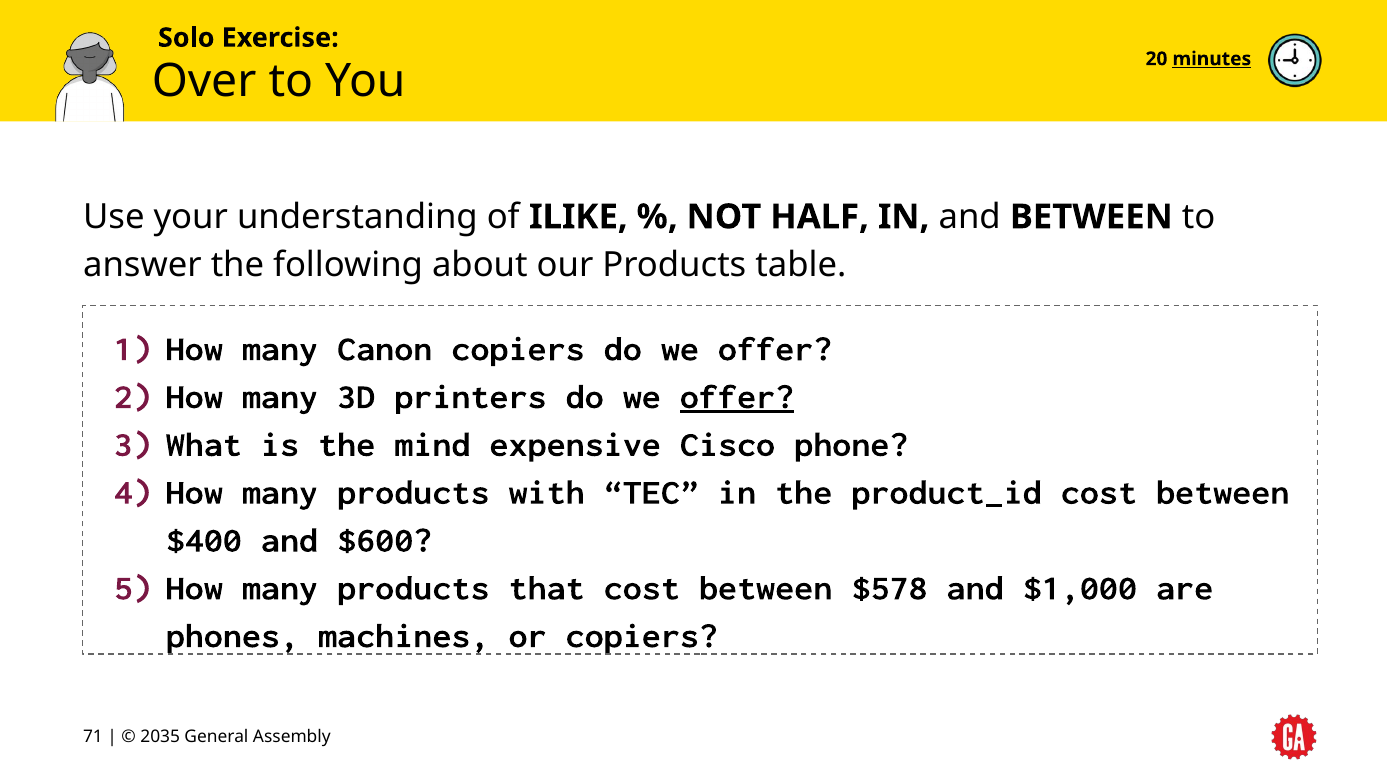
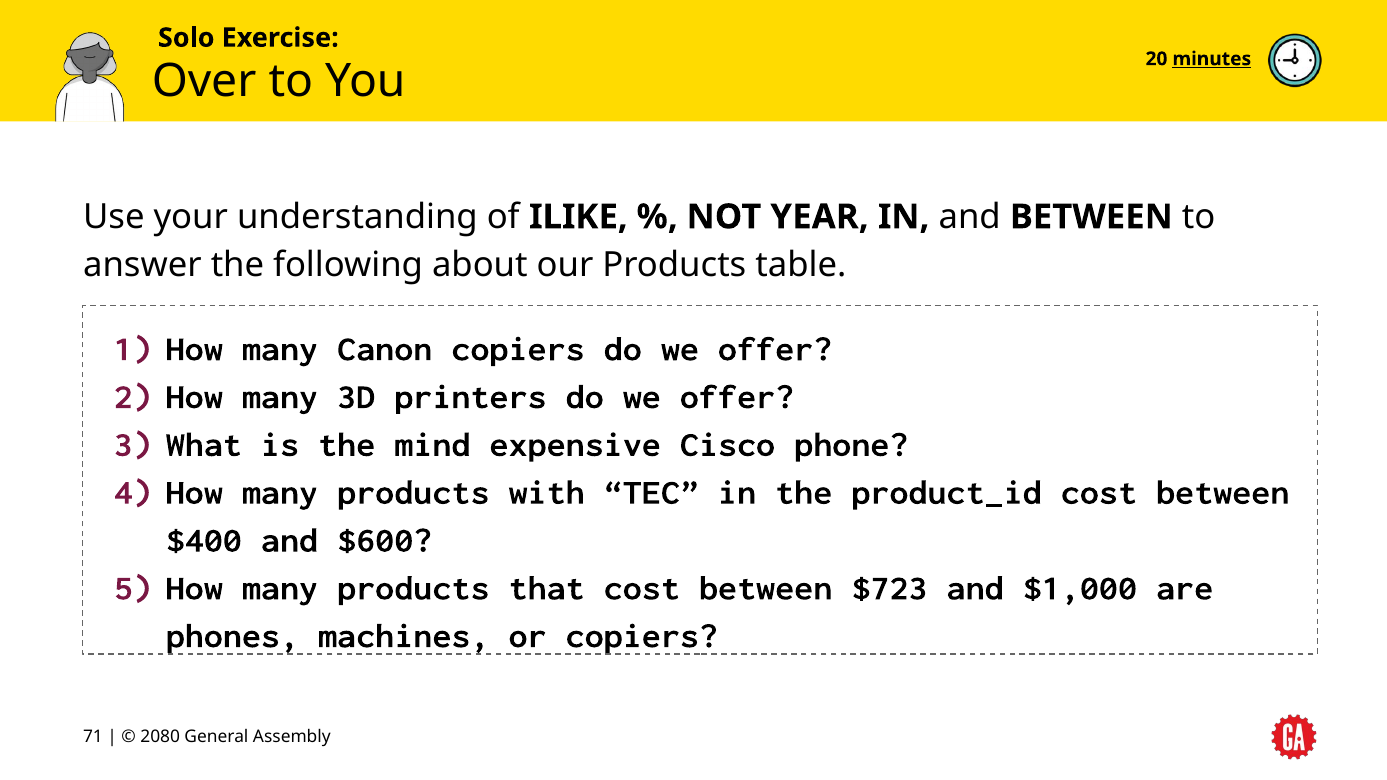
HALF: HALF -> YEAR (820, 217)
offer underline: present -> none (737, 397)
$578: $578 -> $723 (889, 588)
2035: 2035 -> 2080 (160, 737)
